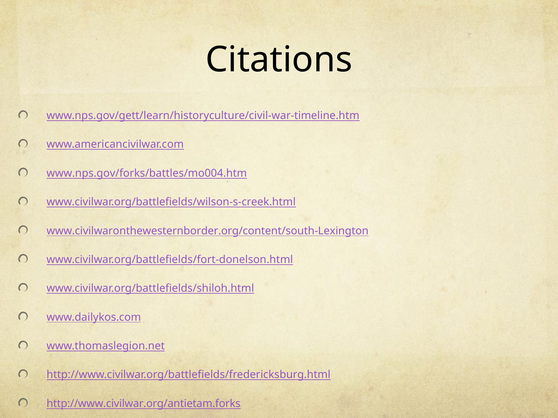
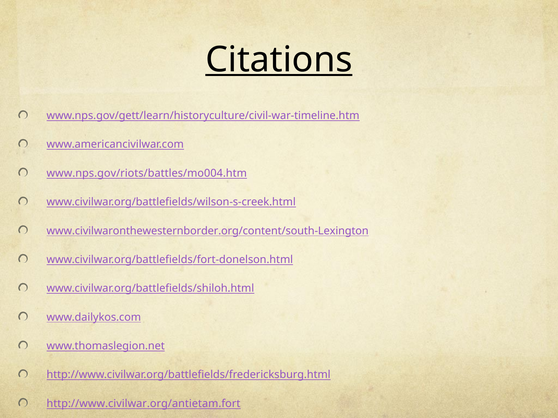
Citations underline: none -> present (279, 60)
www.nps.gov/forks/battles/mo004.htm: www.nps.gov/forks/battles/mo004.htm -> www.nps.gov/riots/battles/mo004.htm (147, 173)
http://www.civilwar.org/antietam.forks: http://www.civilwar.org/antietam.forks -> http://www.civilwar.org/antietam.fort (143, 404)
